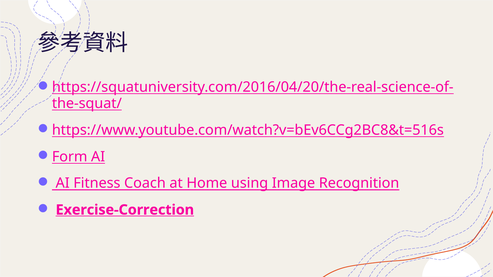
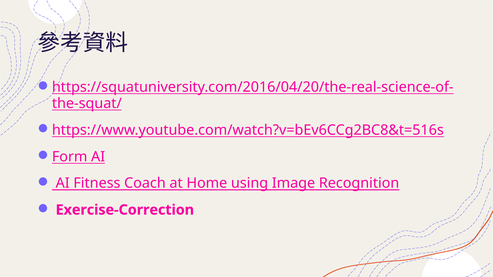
Exercise-Correction underline: present -> none (125, 210)
